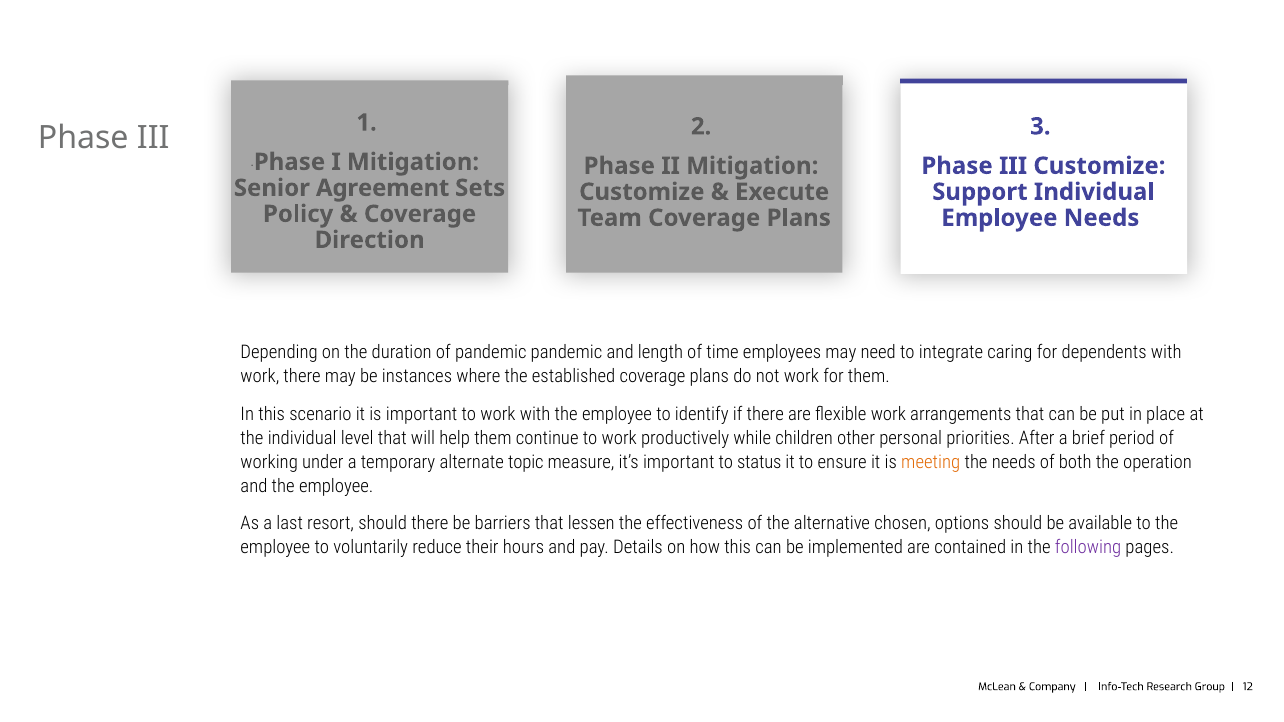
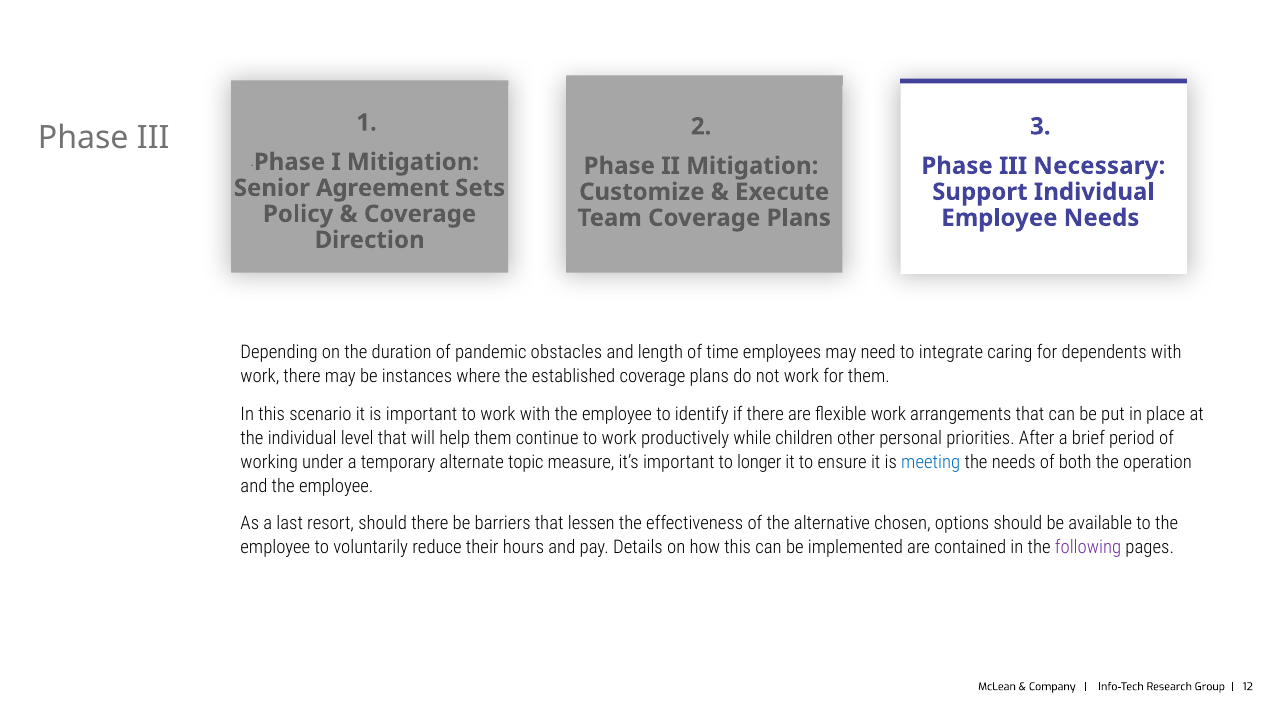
III Customize: Customize -> Necessary (1099, 166)
pandemic pandemic: pandemic -> obstacles (566, 353)
status: status -> longer (759, 462)
meeting colour: orange -> blue (931, 462)
